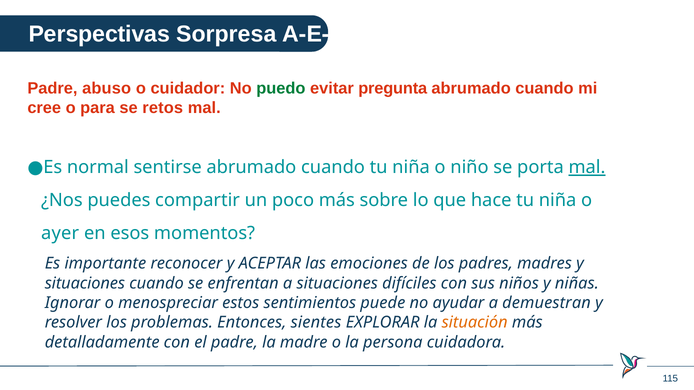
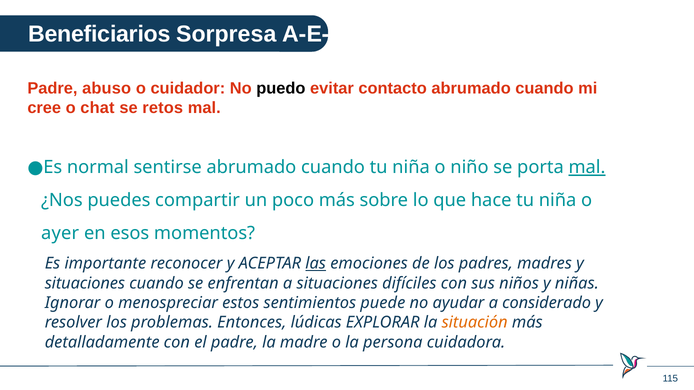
Perspectivas: Perspectivas -> Beneficiarios (99, 34)
puedo colour: green -> black (281, 88)
pregunta: pregunta -> contacto (393, 88)
para: para -> chat (97, 108)
las underline: none -> present (316, 264)
demuestran: demuestran -> considerado (547, 303)
sientes: sientes -> lúdicas (316, 323)
